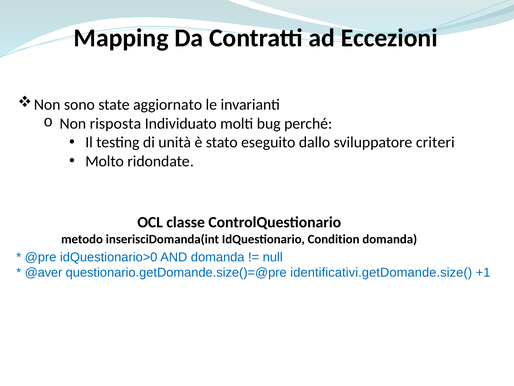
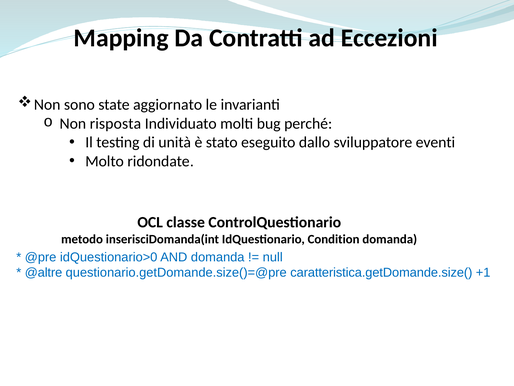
criteri: criteri -> eventi (435, 142)
@aver: @aver -> @altre (44, 272)
identificativi.getDomande.size(: identificativi.getDomande.size( -> caratteristica.getDomande.size( (381, 272)
